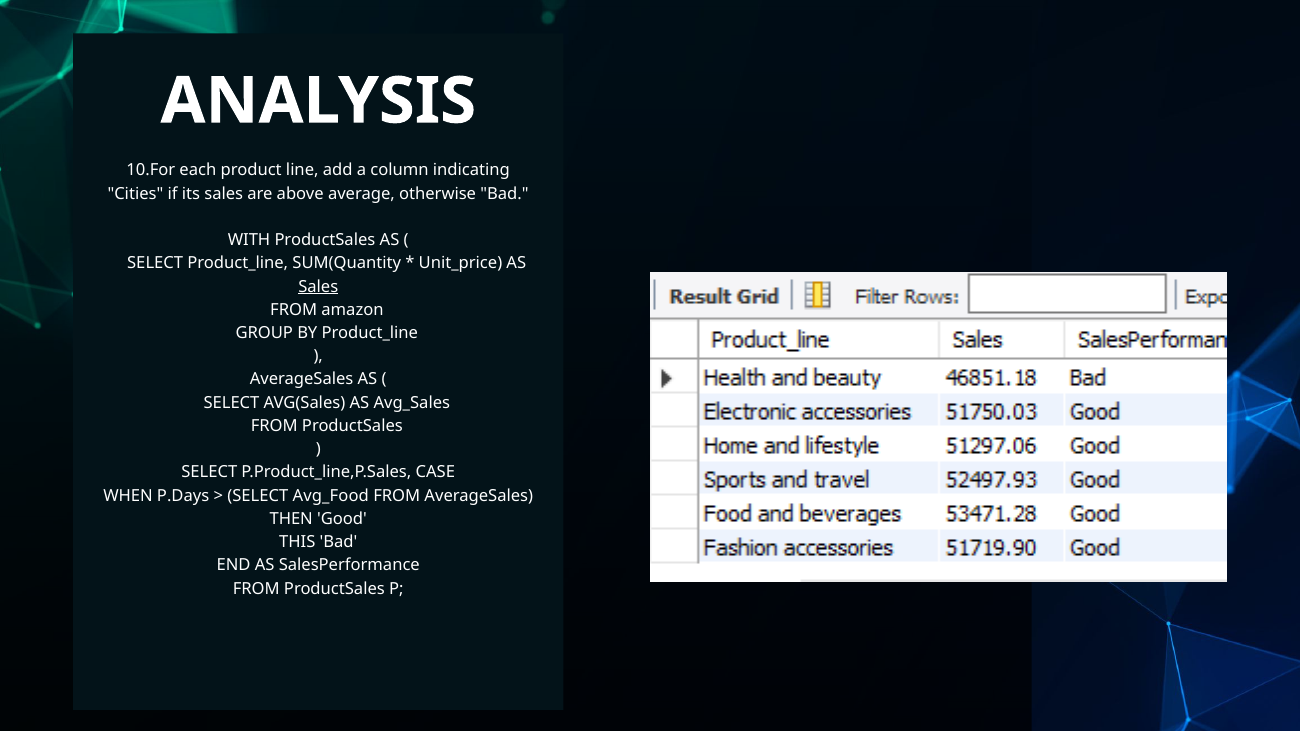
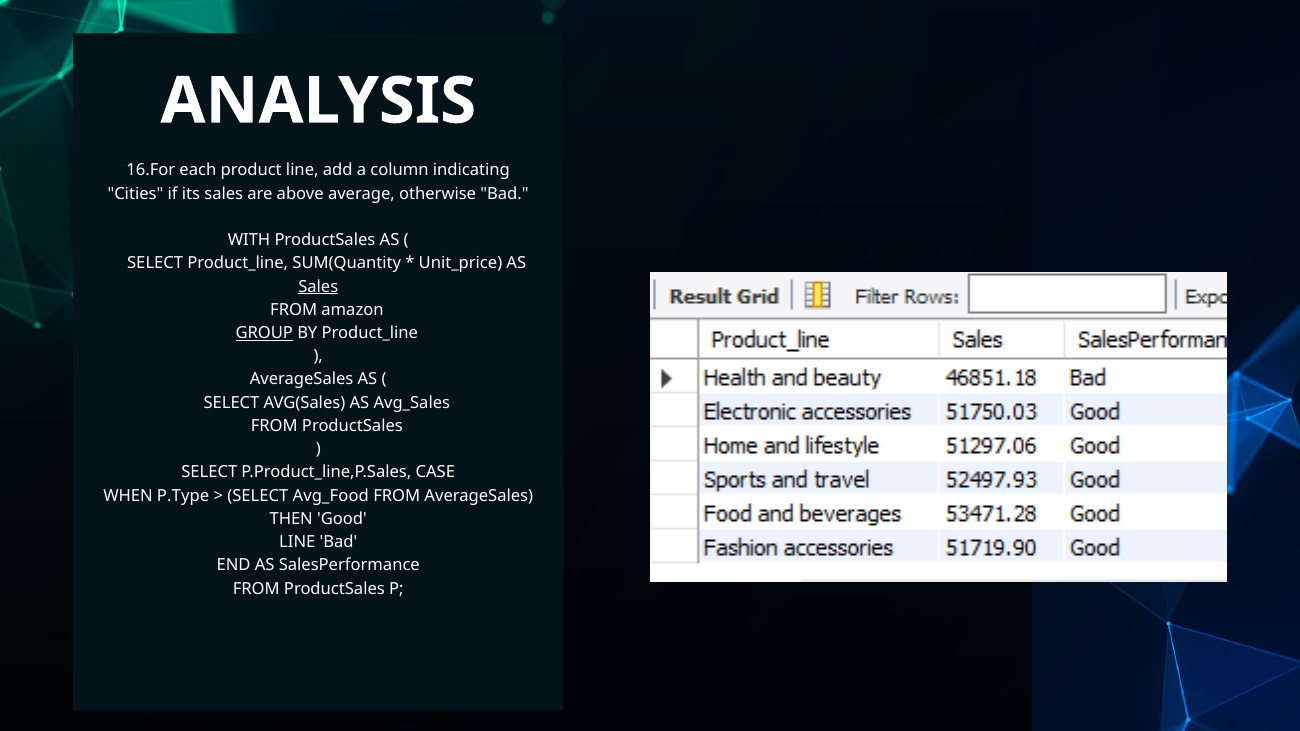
10.For: 10.For -> 16.For (151, 170)
GROUP underline: none -> present (264, 333)
P.Days: P.Days -> P.Type (183, 496)
THIS: THIS -> LINE (297, 542)
